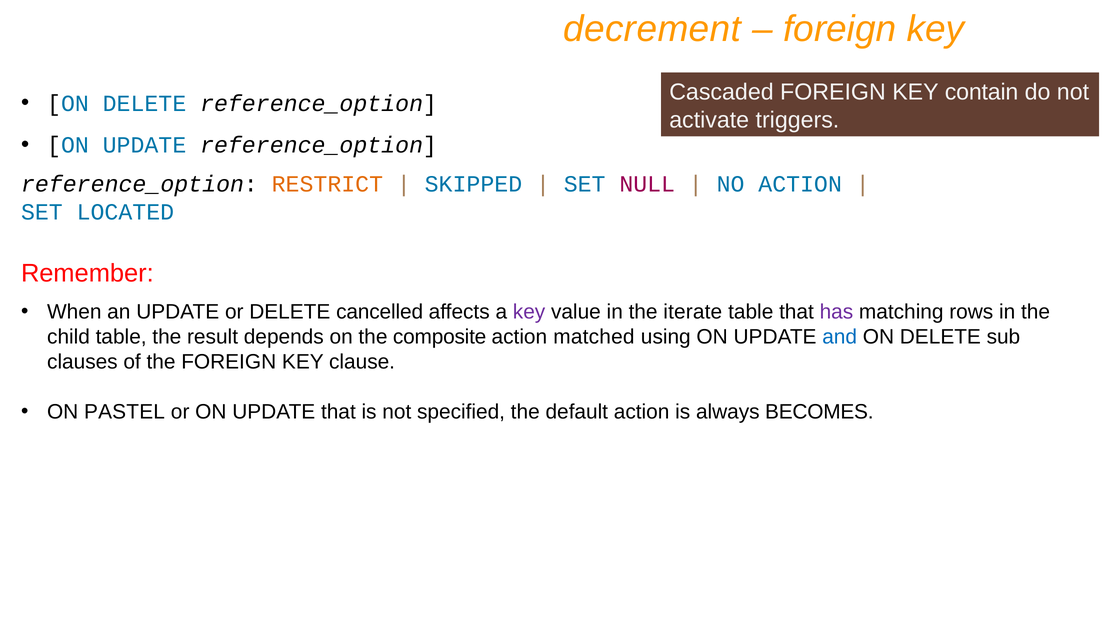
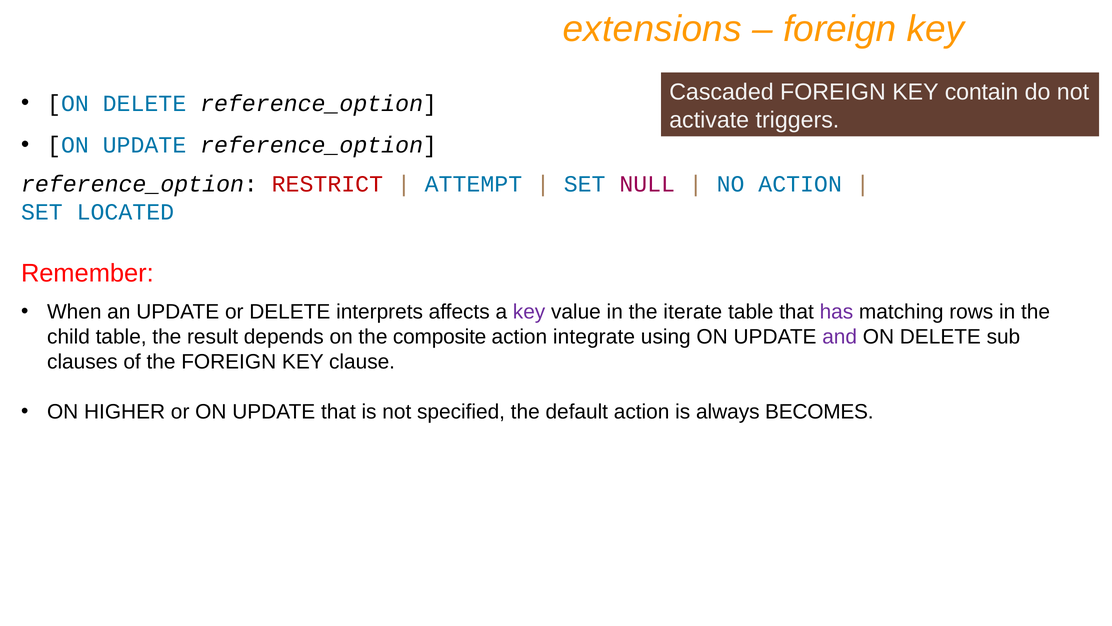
decrement: decrement -> extensions (652, 29)
RESTRICT colour: orange -> red (327, 184)
SKIPPED: SKIPPED -> ATTEMPT (473, 184)
cancelled: cancelled -> interprets (380, 311)
matched: matched -> integrate (594, 337)
and colour: blue -> purple (840, 337)
PASTEL: PASTEL -> HIGHER (125, 412)
